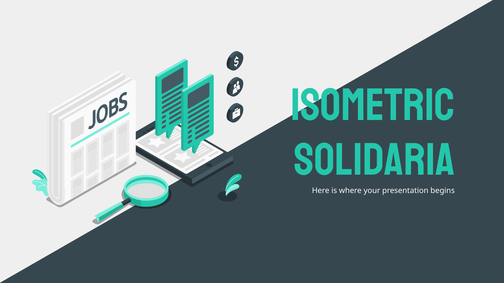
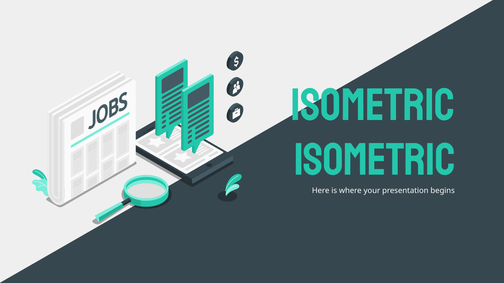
SOLIDARIA: SOLIDARIA -> ISOMETRIC (375, 160)
